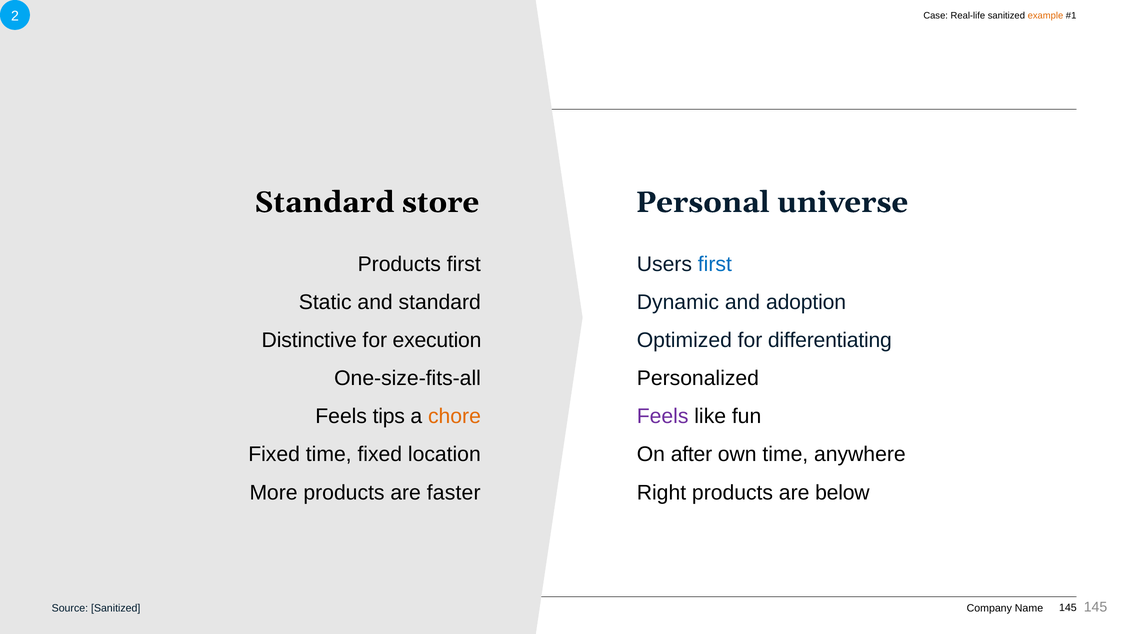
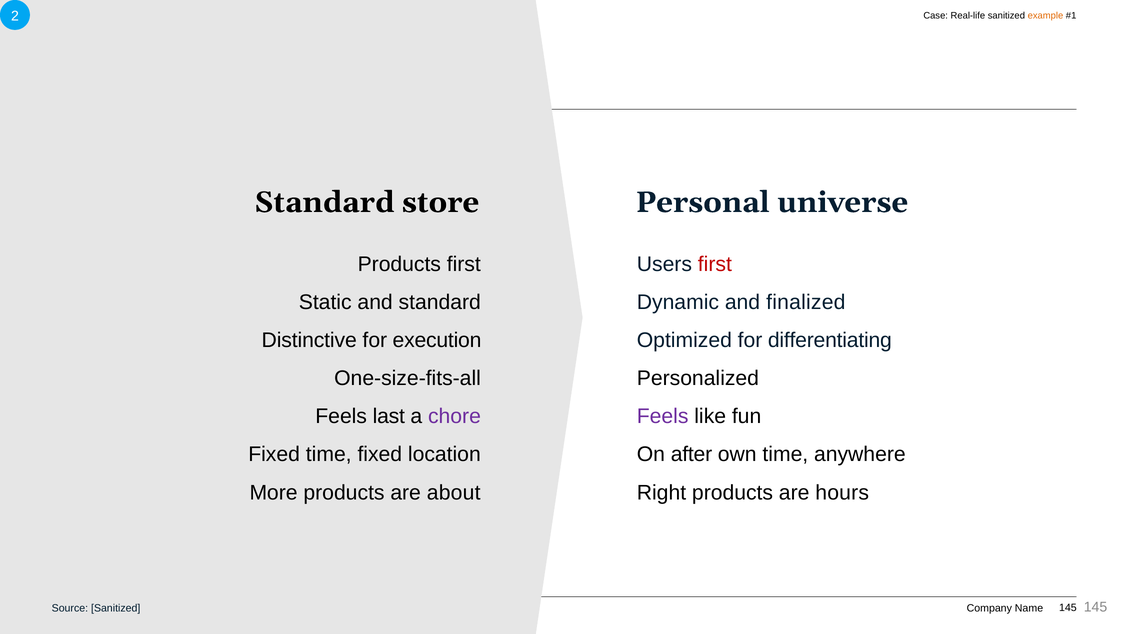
first colour: blue -> red (715, 265)
adoption: adoption -> finalized (806, 303)
tips: tips -> last (389, 417)
chore colour: orange -> purple (454, 417)
faster: faster -> about (454, 493)
below: below -> hours (842, 493)
